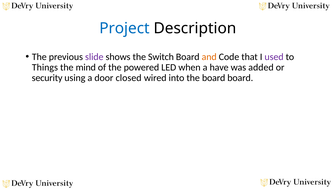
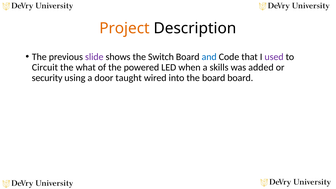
Project colour: blue -> orange (125, 28)
and colour: orange -> blue (209, 57)
Things: Things -> Circuit (45, 67)
mind: mind -> what (86, 67)
have: have -> skills (219, 67)
closed: closed -> taught (129, 78)
